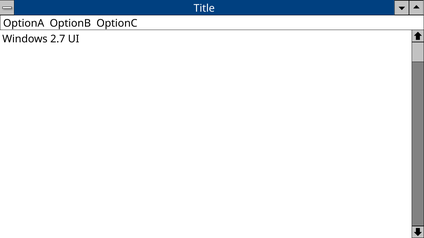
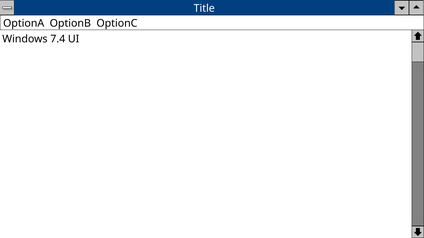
2.7: 2.7 -> 7.4 (58, 39)
